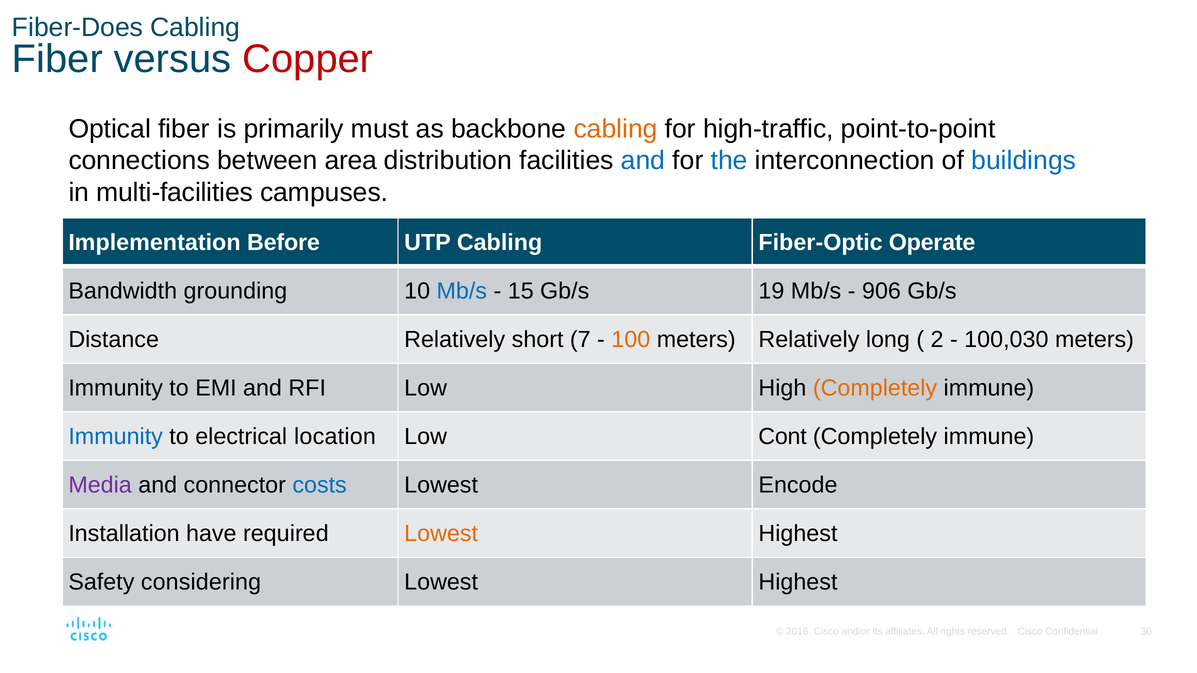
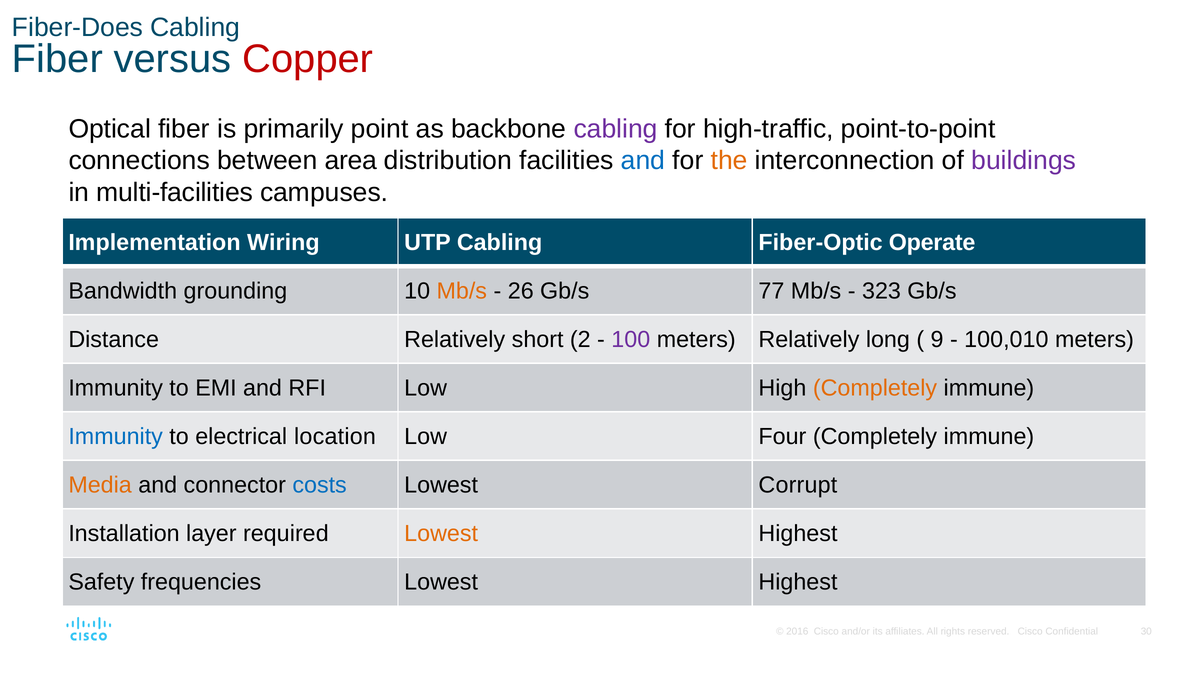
must: must -> point (380, 129)
cabling colour: orange -> purple (616, 129)
the colour: blue -> orange (729, 161)
buildings colour: blue -> purple (1024, 161)
Before: Before -> Wiring (283, 243)
Mb/s colour: blue -> orange (462, 291)
15: 15 -> 26 (521, 291)
19: 19 -> 77 (771, 291)
906: 906 -> 323 (881, 291)
7: 7 -> 2 (580, 340)
100 colour: orange -> purple (631, 340)
2: 2 -> 9 (937, 340)
100,030: 100,030 -> 100,010 (1006, 340)
Cont: Cont -> Four (782, 437)
Media colour: purple -> orange (100, 485)
Encode: Encode -> Corrupt (798, 485)
have: have -> layer (211, 534)
considering: considering -> frequencies (201, 582)
